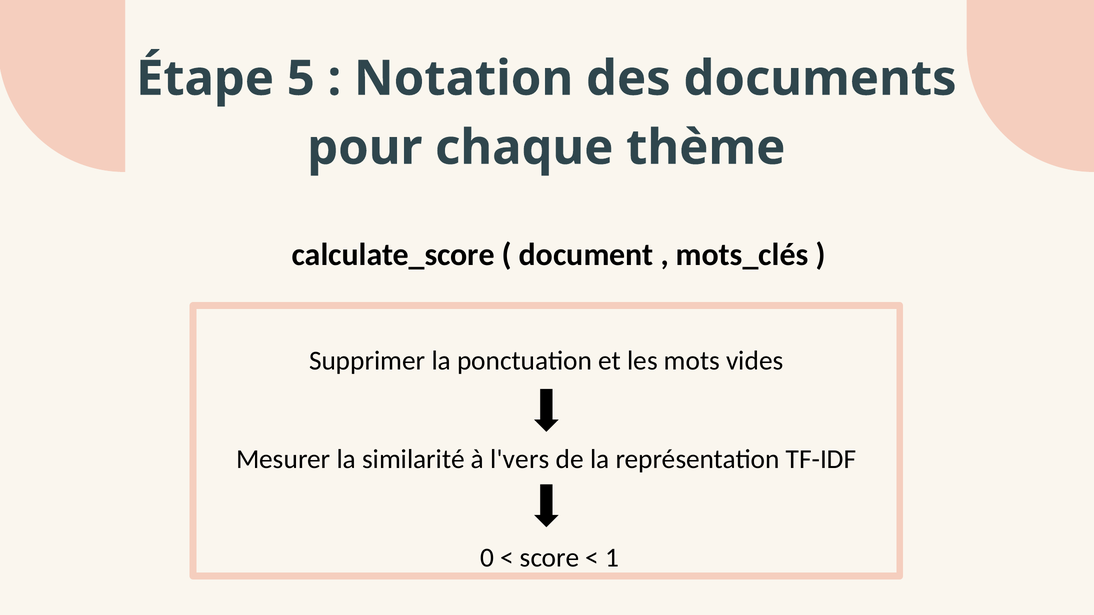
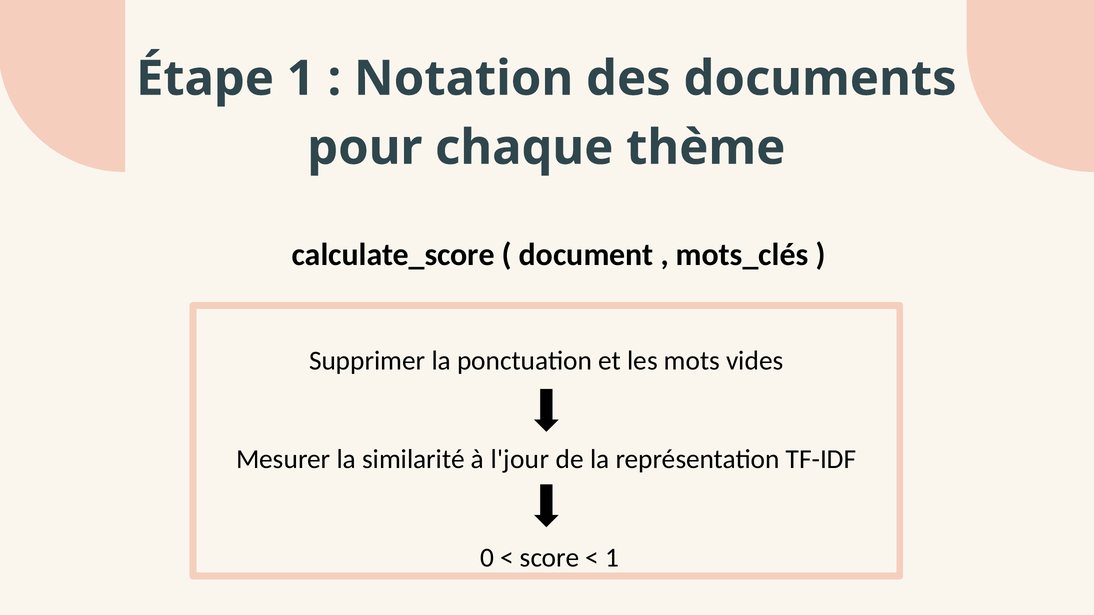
Étape 5: 5 -> 1 (301, 79)
l'vers: l'vers -> l'jour (520, 459)
